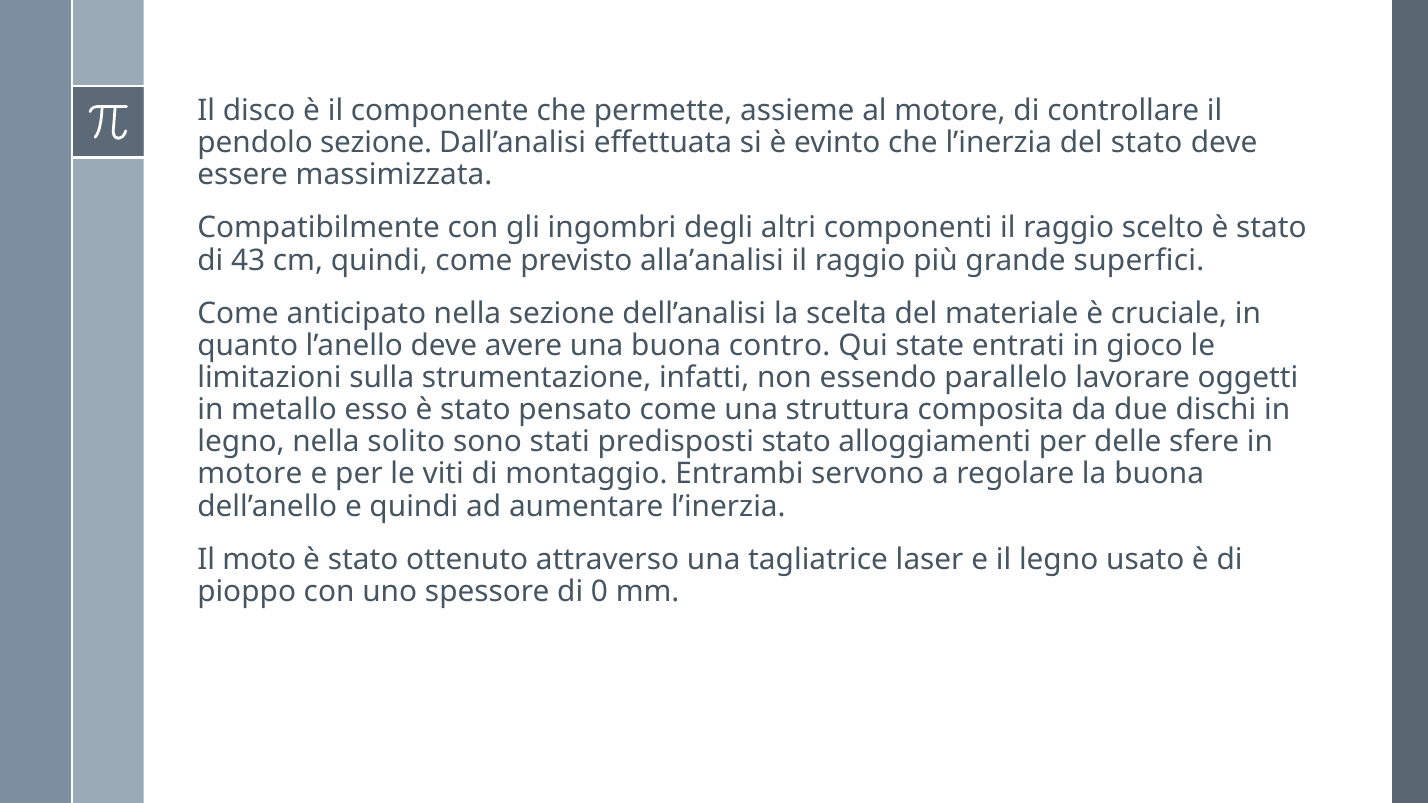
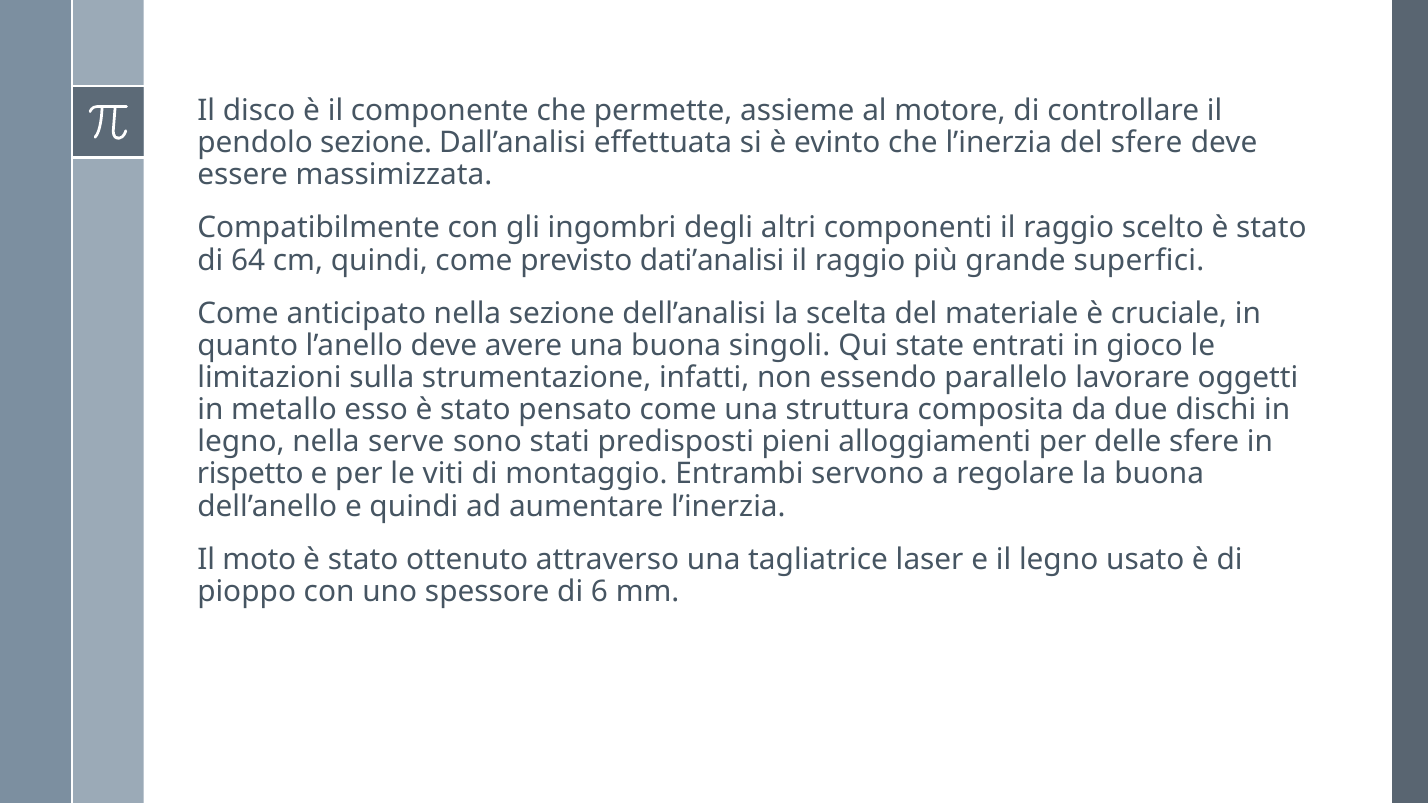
del stato: stato -> sfere (1147, 143)
43: 43 -> 64 (248, 260)
alla’analisi: alla’analisi -> dati’analisi (712, 260)
contro: contro -> singoli (780, 346)
solito: solito -> serve (406, 442)
predisposti stato: stato -> pieni (796, 442)
motore: motore -> rispetto (250, 474)
0: 0 -> 6 (600, 592)
